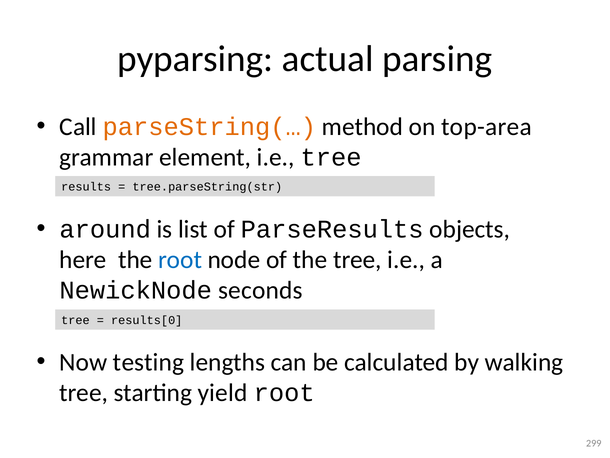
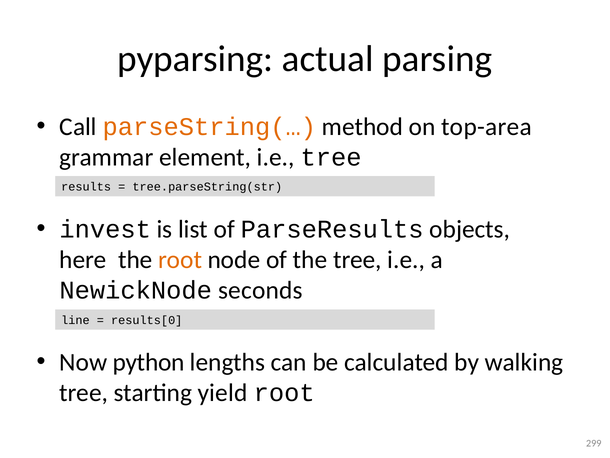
around: around -> invest (105, 229)
root colour: blue -> orange (180, 260)
tree: tree -> line (75, 320)
testing: testing -> python (149, 362)
